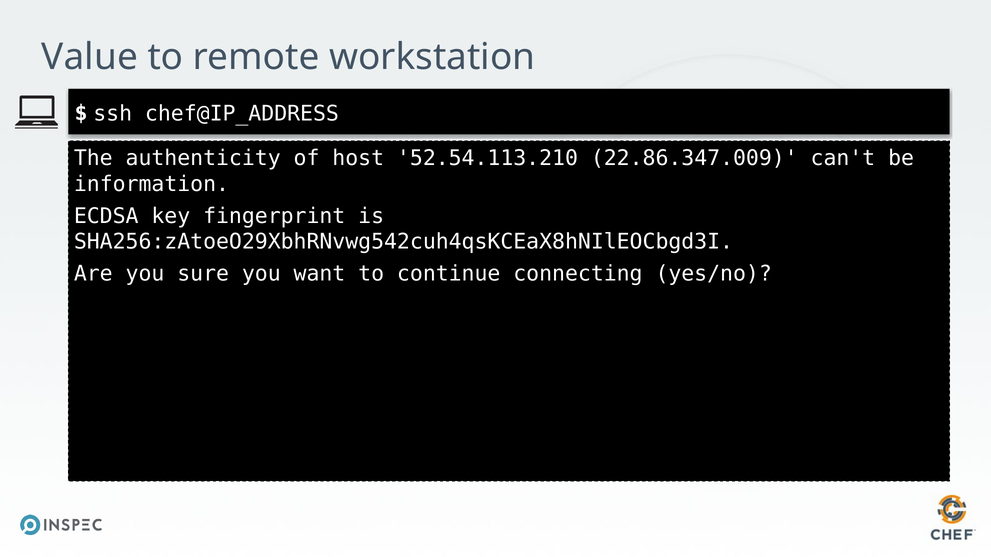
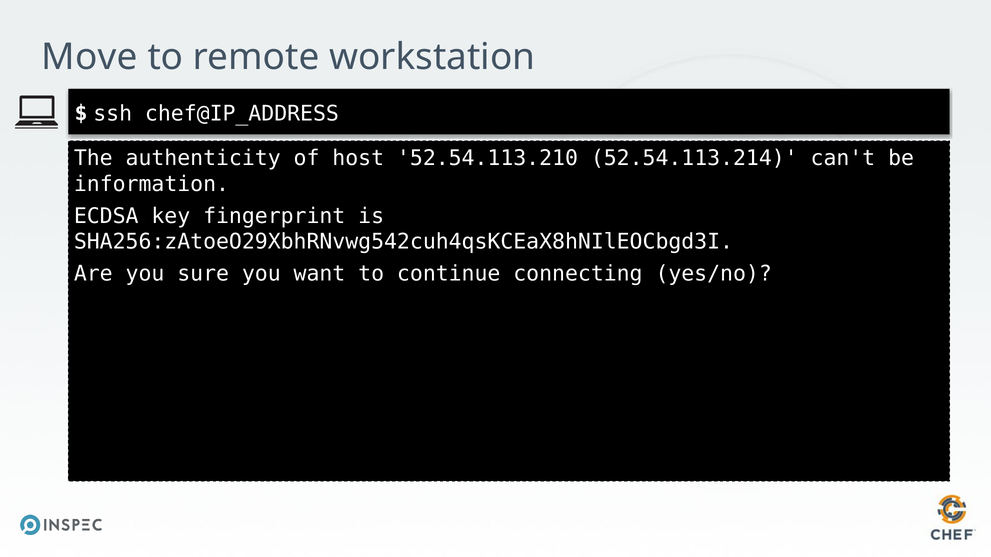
Value: Value -> Move (90, 57)
22.86.347.009: 22.86.347.009 -> 52.54.113.214 (694, 158)
